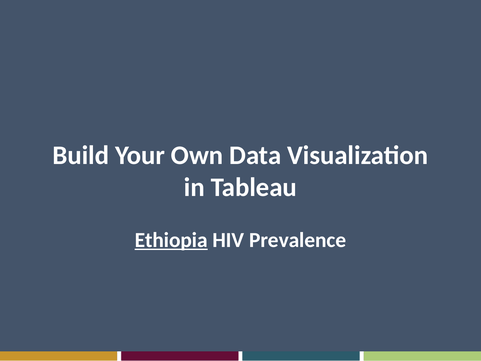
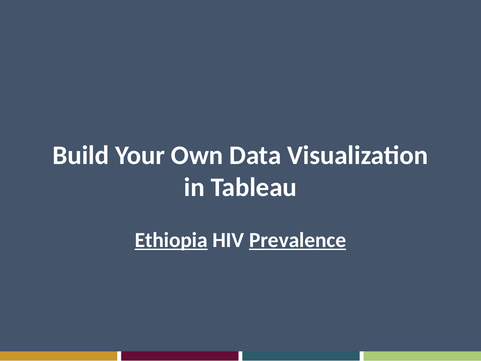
Prevalence underline: none -> present (298, 240)
